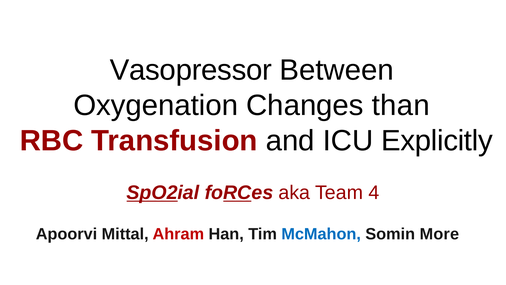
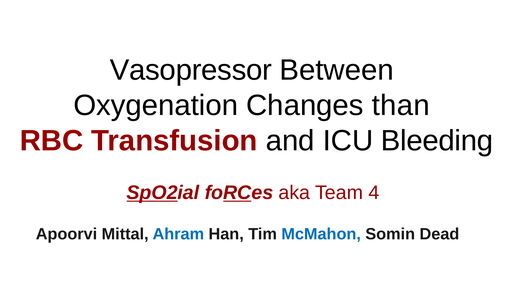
Explicitly: Explicitly -> Bleeding (437, 141)
Ahram colour: red -> blue (178, 234)
More: More -> Dead (439, 234)
